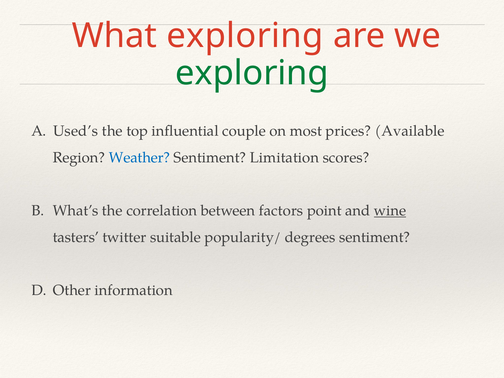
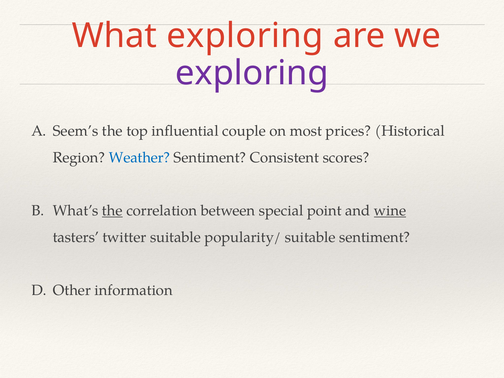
exploring colour: green -> purple (252, 73)
Used’s: Used’s -> Seem’s (76, 131)
Available: Available -> Historical (410, 131)
Limitation: Limitation -> Consistent (284, 158)
the underline: none -> present (112, 211)
factors: factors -> special (281, 211)
popularity/ degrees: degrees -> suitable (310, 237)
